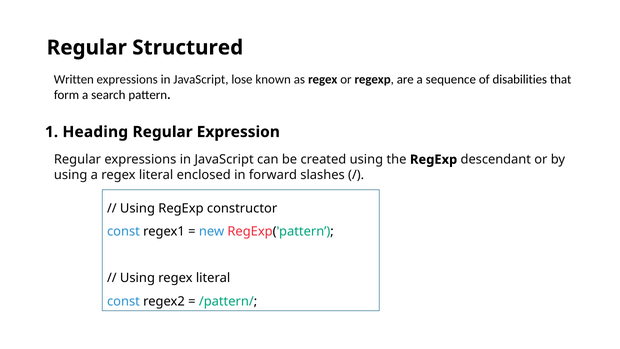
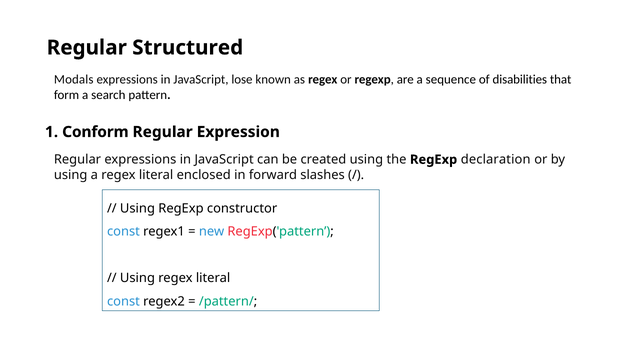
Written: Written -> Modals (74, 80)
Heading: Heading -> Conform (95, 132)
descendant: descendant -> declaration (496, 159)
